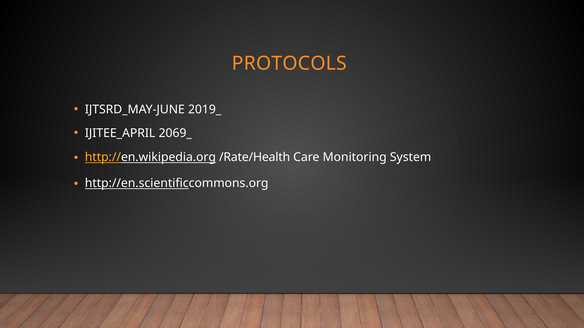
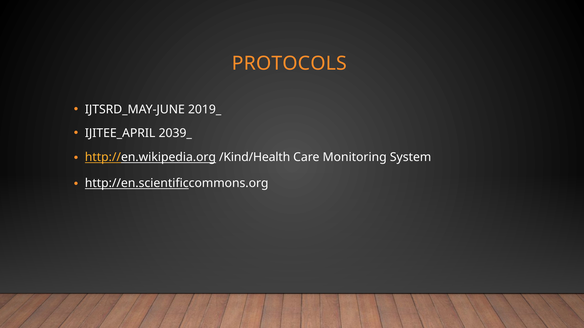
2069_: 2069_ -> 2039_ (175, 133)
/Rate/Health: /Rate/Health -> /Kind/Health (255, 157)
